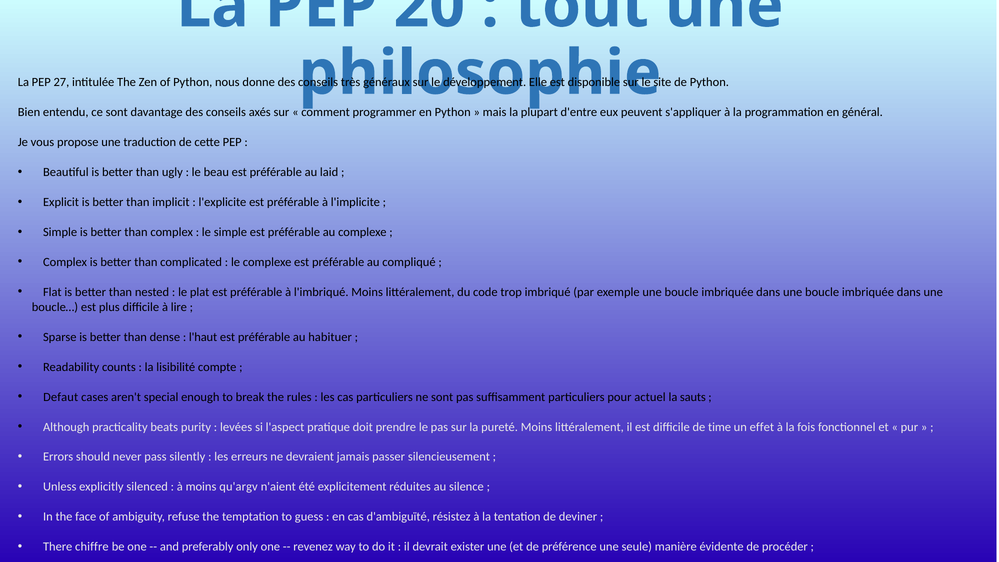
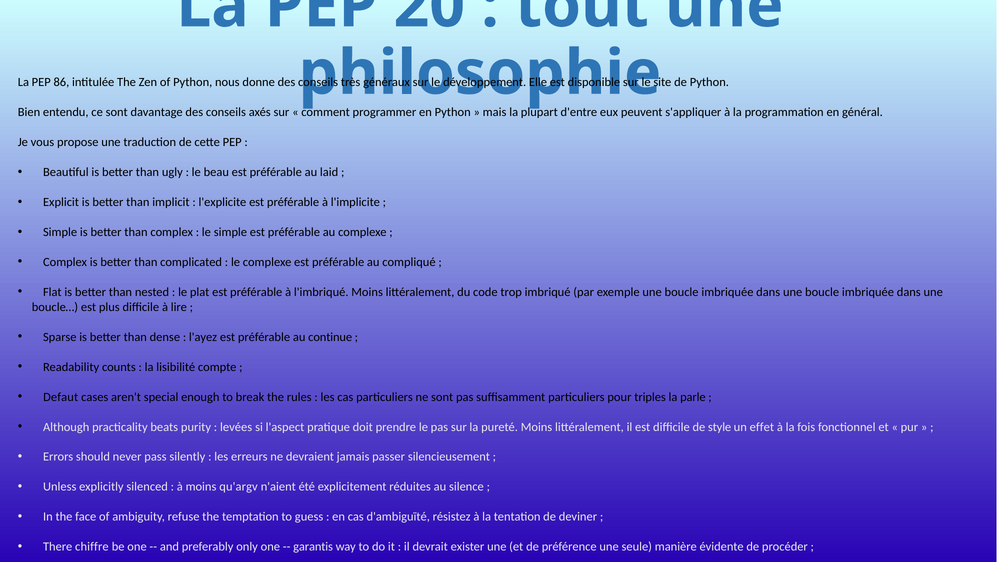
27: 27 -> 86 (61, 82)
l'haut: l'haut -> l'ayez (203, 337)
habituer: habituer -> continue (330, 337)
actuel: actuel -> triples (650, 397)
sauts: sauts -> parle (693, 397)
time: time -> style (720, 427)
revenez: revenez -> garantis (313, 547)
